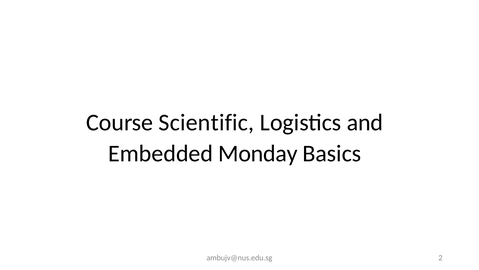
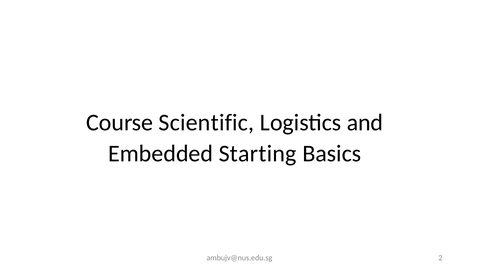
Monday: Monday -> Starting (258, 153)
